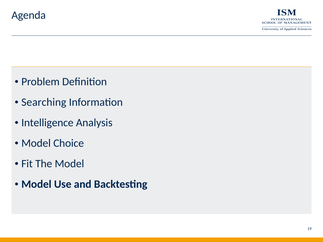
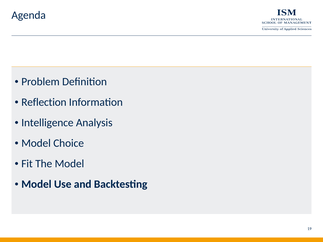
Searching: Searching -> Reflection (44, 102)
